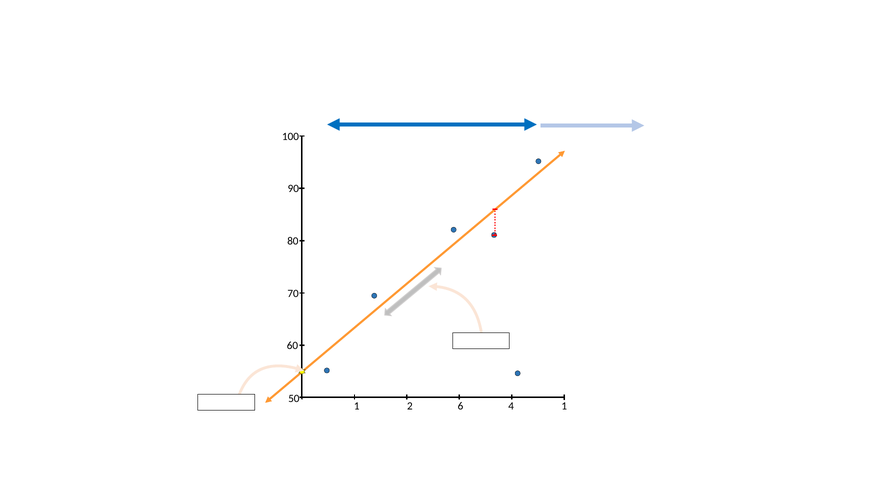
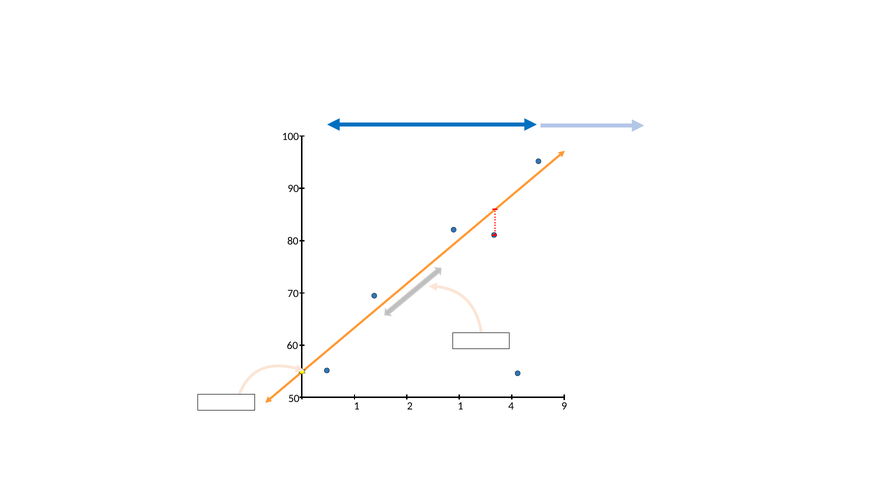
2 6: 6 -> 1 (460, 407)
4 1: 1 -> 9 (564, 407)
